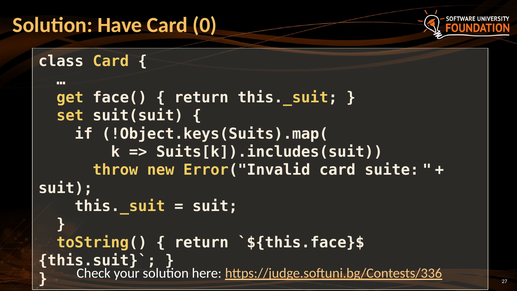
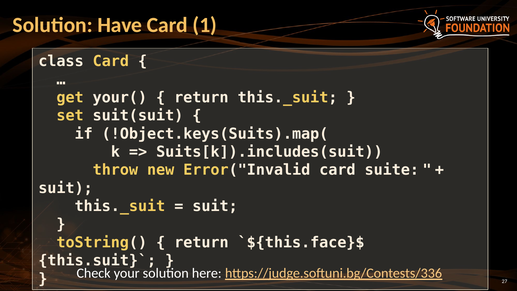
0: 0 -> 1 (205, 25)
face(: face( -> your( (120, 97)
